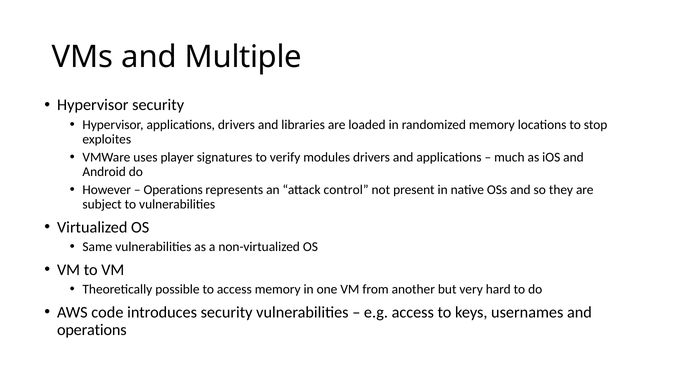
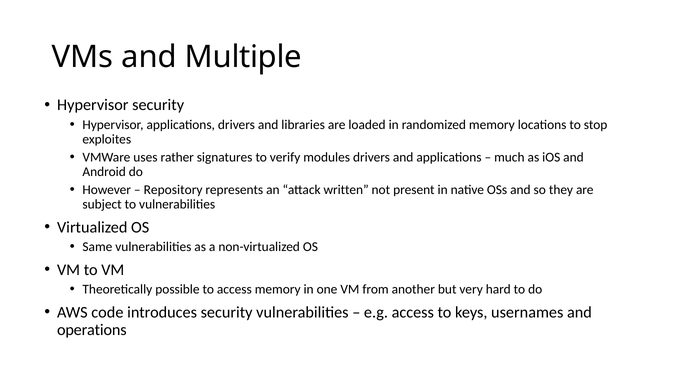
player: player -> rather (177, 157)
Operations: Operations -> Repository (173, 190)
control: control -> written (346, 190)
